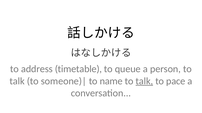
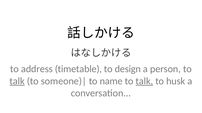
queue: queue -> design (128, 69)
talk underline: none -> present (17, 81)
pace: pace -> husk (176, 81)
